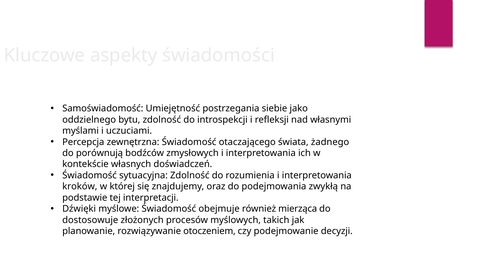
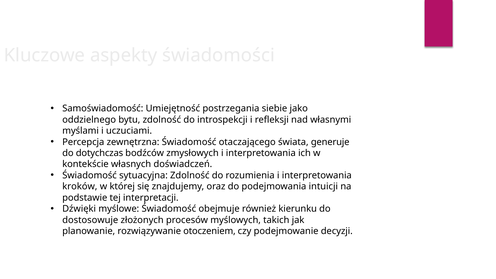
żadnego: żadnego -> generuje (330, 142)
porównują: porównują -> dotychczas (100, 153)
zwykłą: zwykłą -> intuicji (323, 187)
mierząca: mierząca -> kierunku (298, 209)
